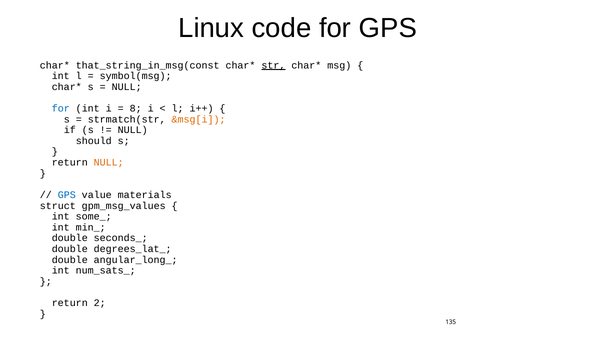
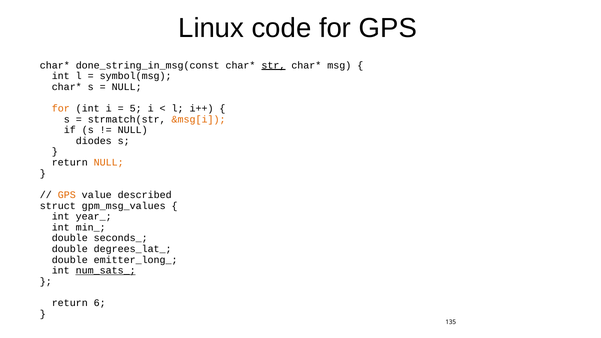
that_string_in_msg(const: that_string_in_msg(const -> done_string_in_msg(const (148, 65)
for colour: blue -> orange (61, 108)
8: 8 -> 5 (136, 108)
should: should -> diodes (94, 141)
GPS colour: blue -> orange (67, 195)
materials: materials -> described (145, 195)
some_: some_ -> year_ (94, 217)
angular_long_: angular_long_ -> emitter_long_ (136, 260)
num_sats_ underline: none -> present (106, 271)
2: 2 -> 6 (100, 303)
